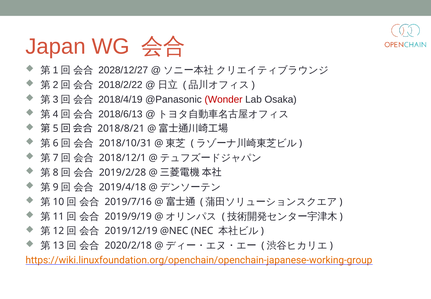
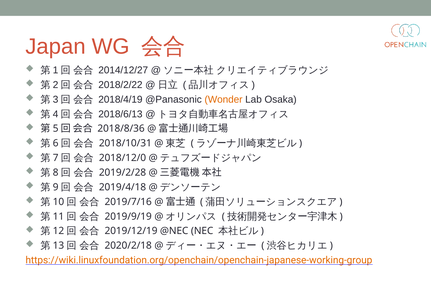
2028/12/27: 2028/12/27 -> 2014/12/27 (123, 70)
Wonder colour: red -> orange (224, 99)
2018/8/21: 2018/8/21 -> 2018/8/36 (121, 128)
2018/12/1: 2018/12/1 -> 2018/12/0 (122, 158)
